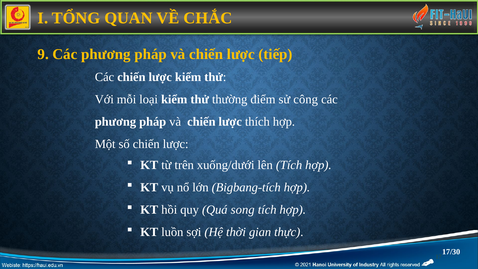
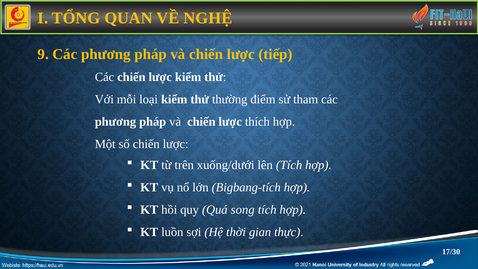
CHẮC: CHẮC -> NGHỆ (208, 18)
công: công -> tham (306, 99)
